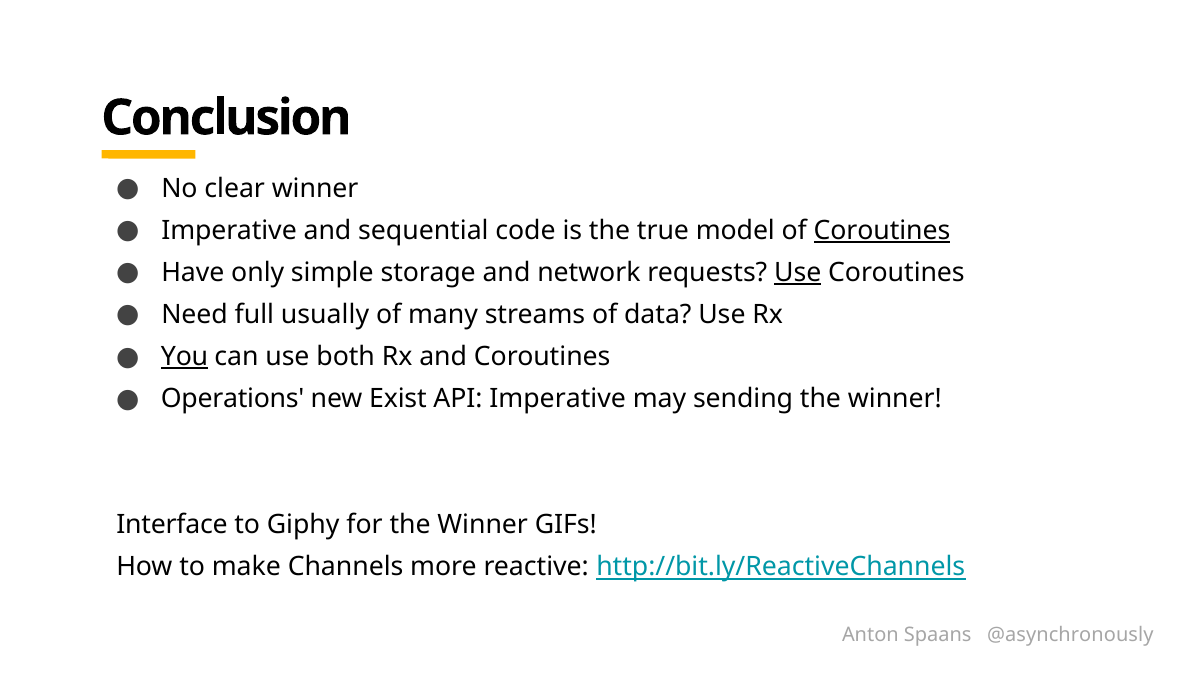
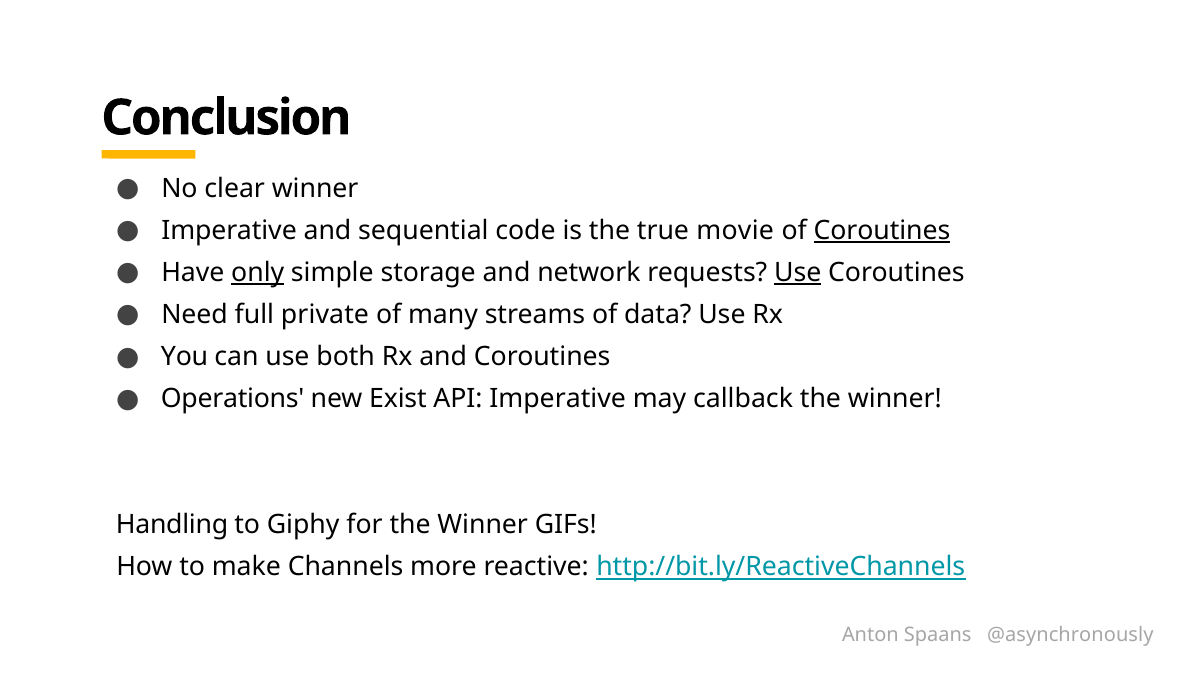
model: model -> movie (735, 230)
only underline: none -> present (258, 272)
usually: usually -> private (325, 314)
You underline: present -> none (185, 356)
sending: sending -> callback (743, 398)
Interface: Interface -> Handling (172, 525)
